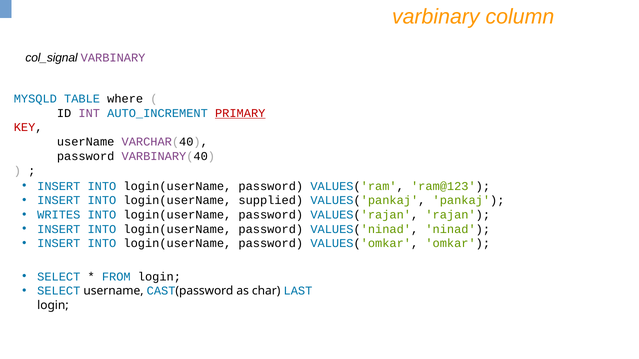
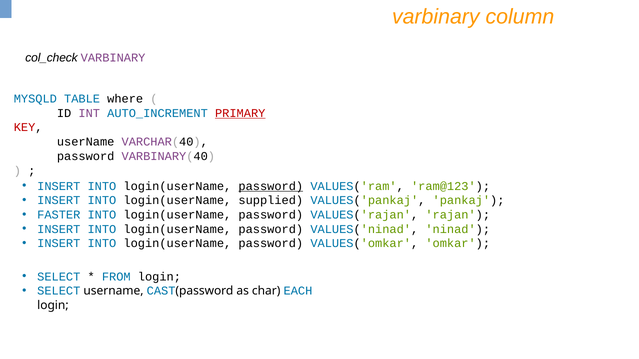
col_signal: col_signal -> col_check (52, 58)
password underline: none -> present (271, 186)
WRITES: WRITES -> FASTER (59, 215)
LAST: LAST -> EACH (298, 291)
